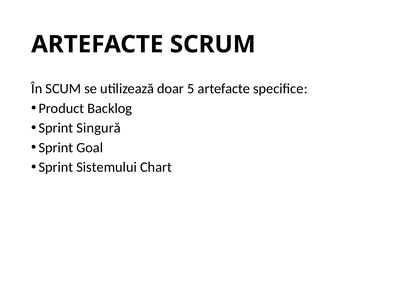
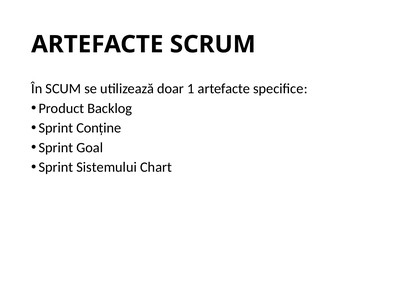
5: 5 -> 1 (191, 89)
Singură: Singură -> Conține (99, 128)
